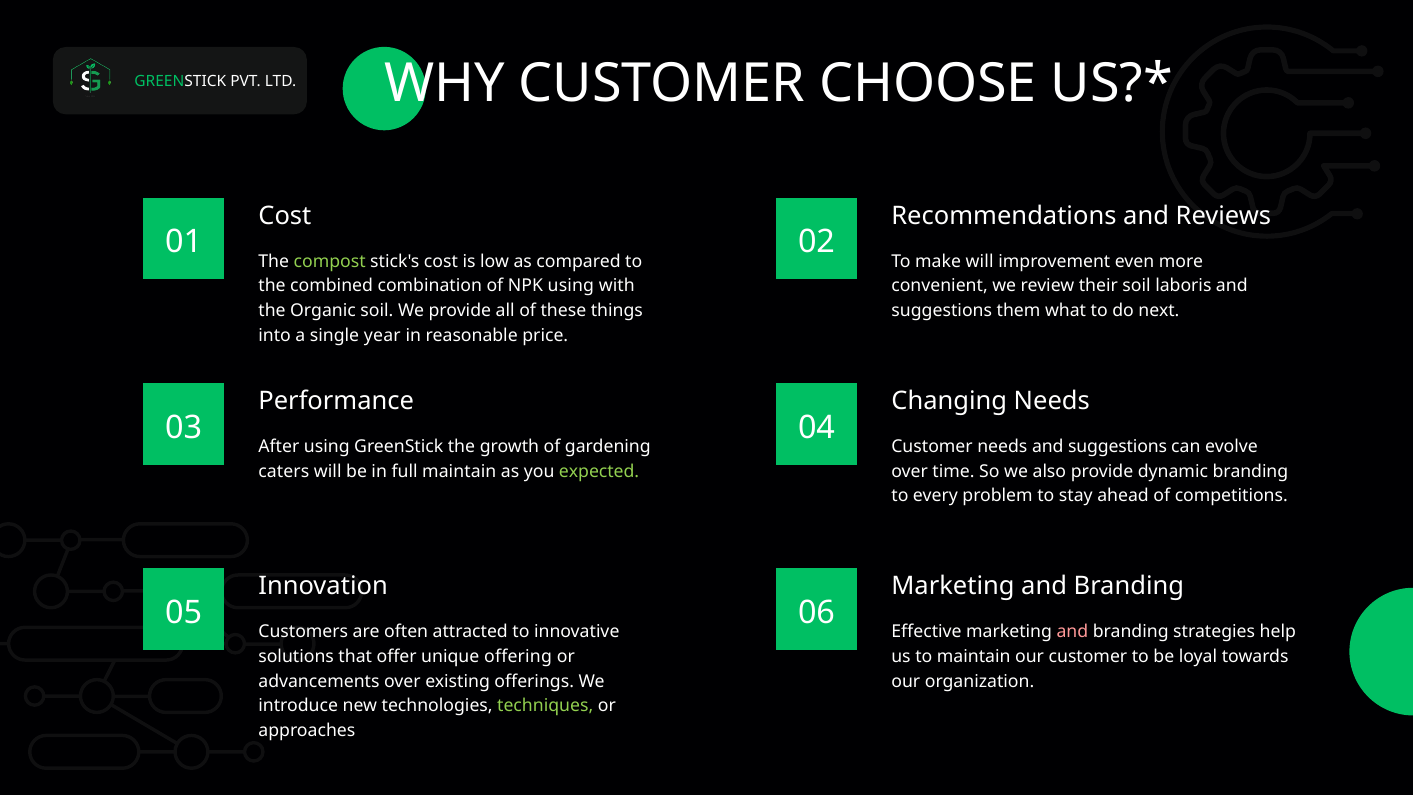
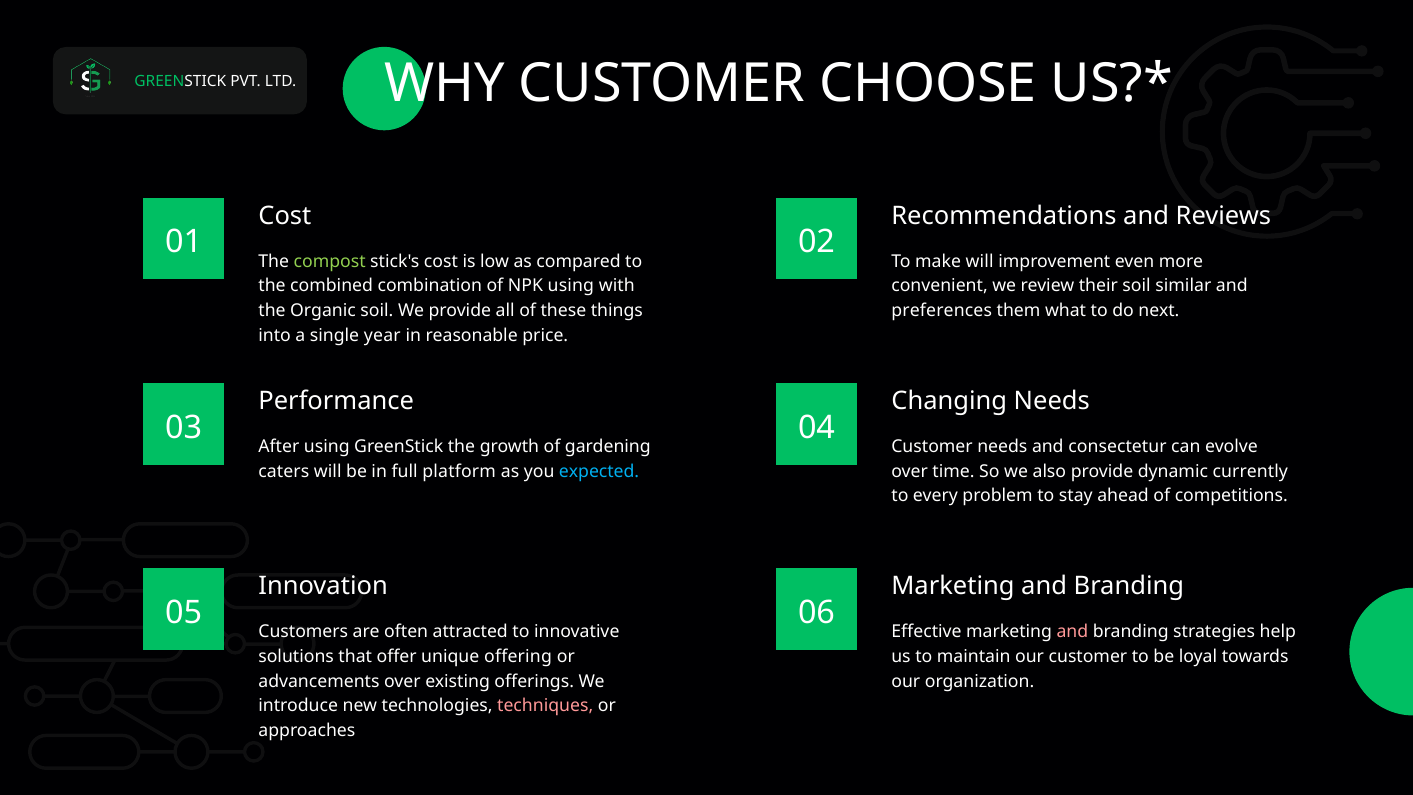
laboris: laboris -> similar (1183, 286)
suggestions: suggestions -> preferences (942, 311)
needs and suggestions: suggestions -> consectetur (1117, 446)
full maintain: maintain -> platform (459, 471)
expected colour: light green -> light blue (599, 471)
dynamic branding: branding -> currently (1250, 471)
techniques colour: light green -> pink (545, 706)
